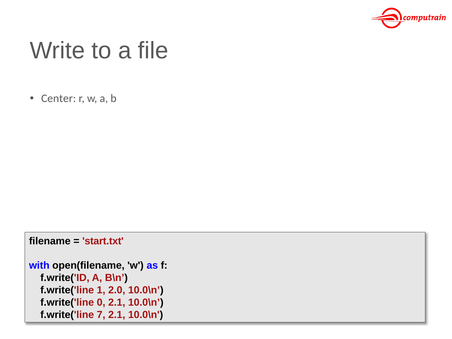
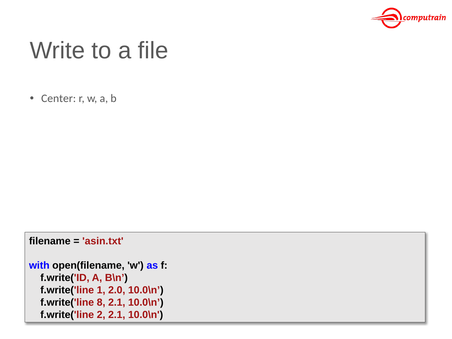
start.txt: start.txt -> asin.txt (103, 241)
0: 0 -> 8 (101, 302)
7: 7 -> 2 (101, 315)
